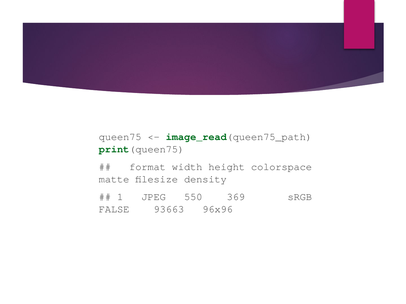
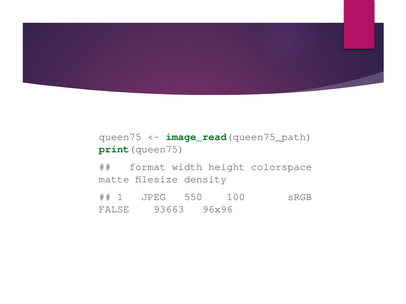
369: 369 -> 100 (236, 197)
